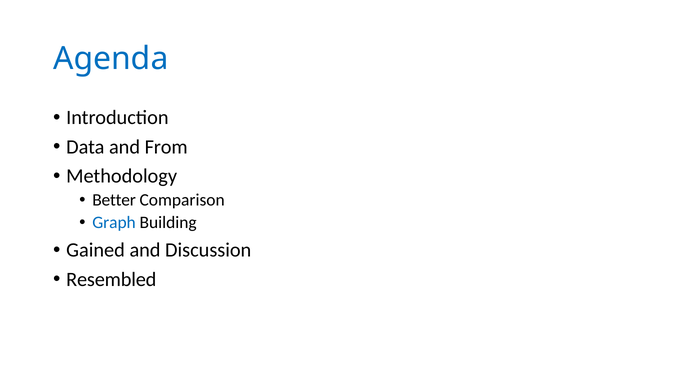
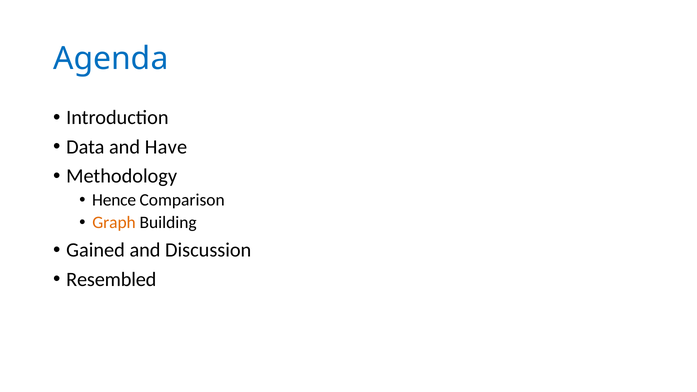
From: From -> Have (166, 147)
Better: Better -> Hence (114, 200)
Graph colour: blue -> orange (114, 223)
